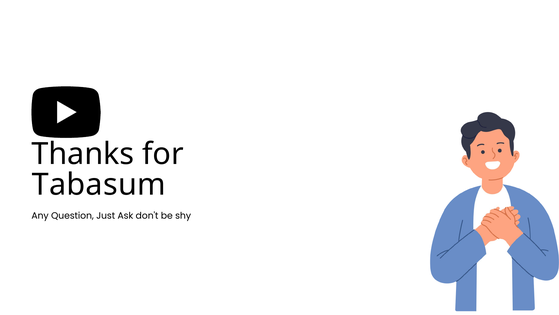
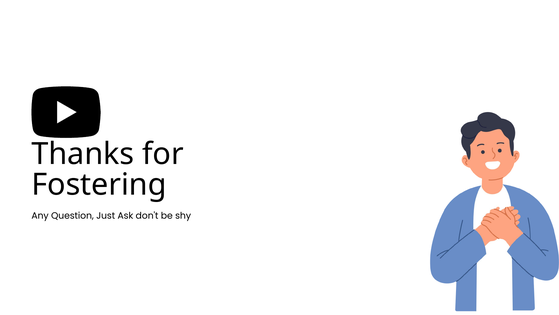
Tabasum: Tabasum -> Fostering (99, 184)
